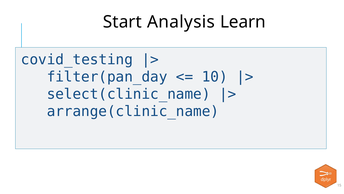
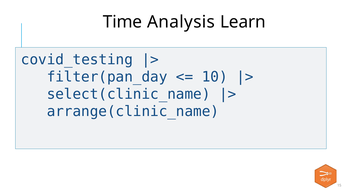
Start: Start -> Time (123, 22)
